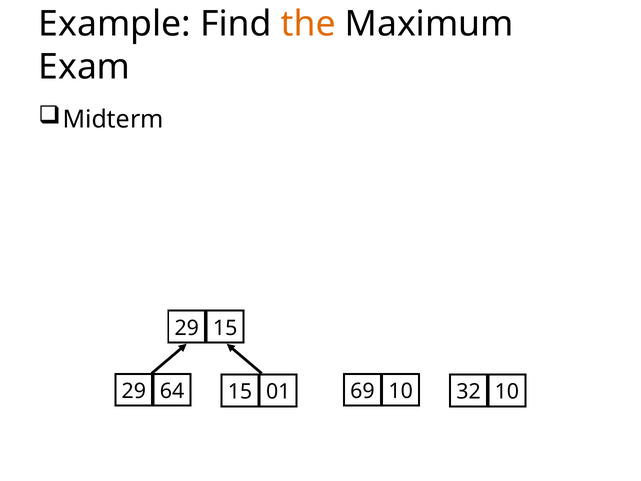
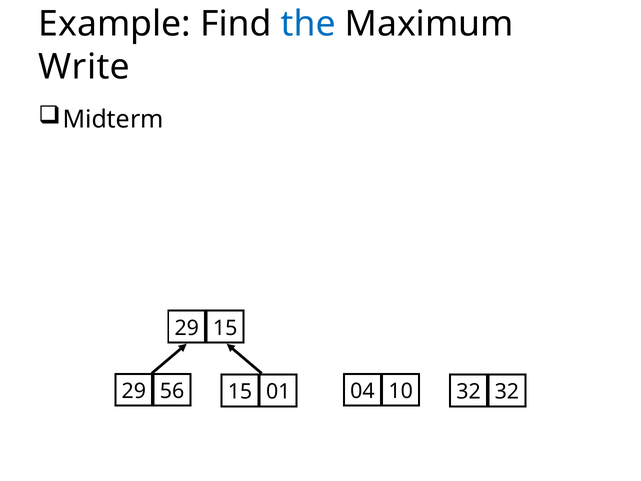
the colour: orange -> blue (308, 24)
Exam: Exam -> Write (84, 67)
64: 64 -> 56 (172, 391)
69: 69 -> 04 (362, 391)
32 10: 10 -> 32 (507, 392)
